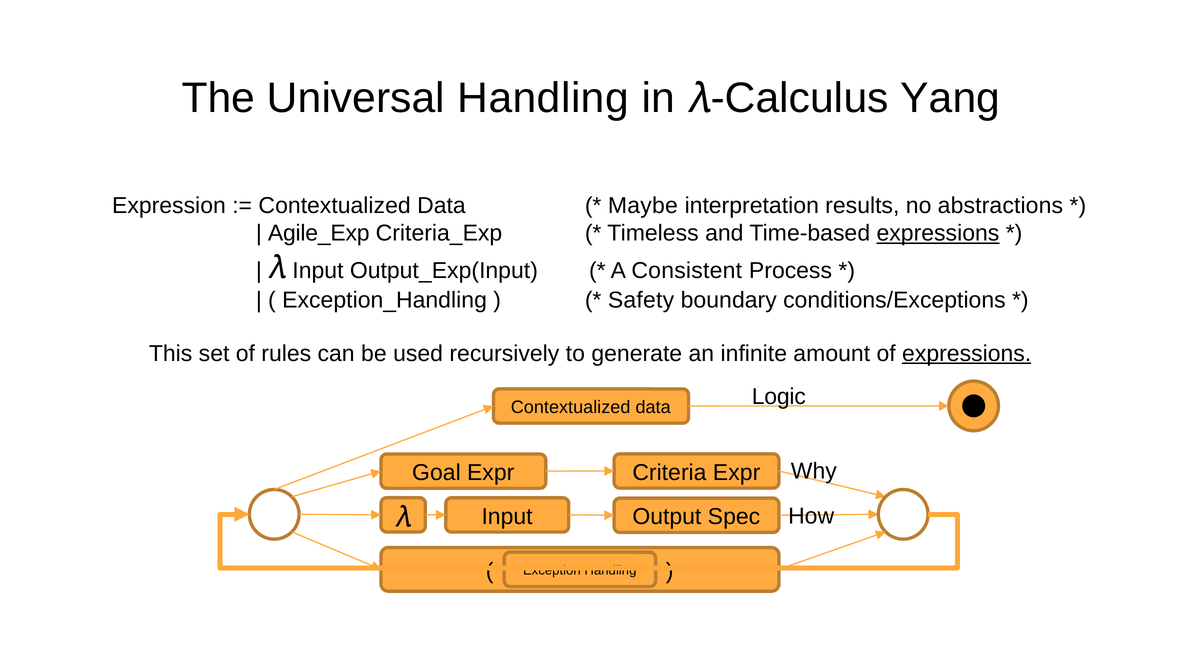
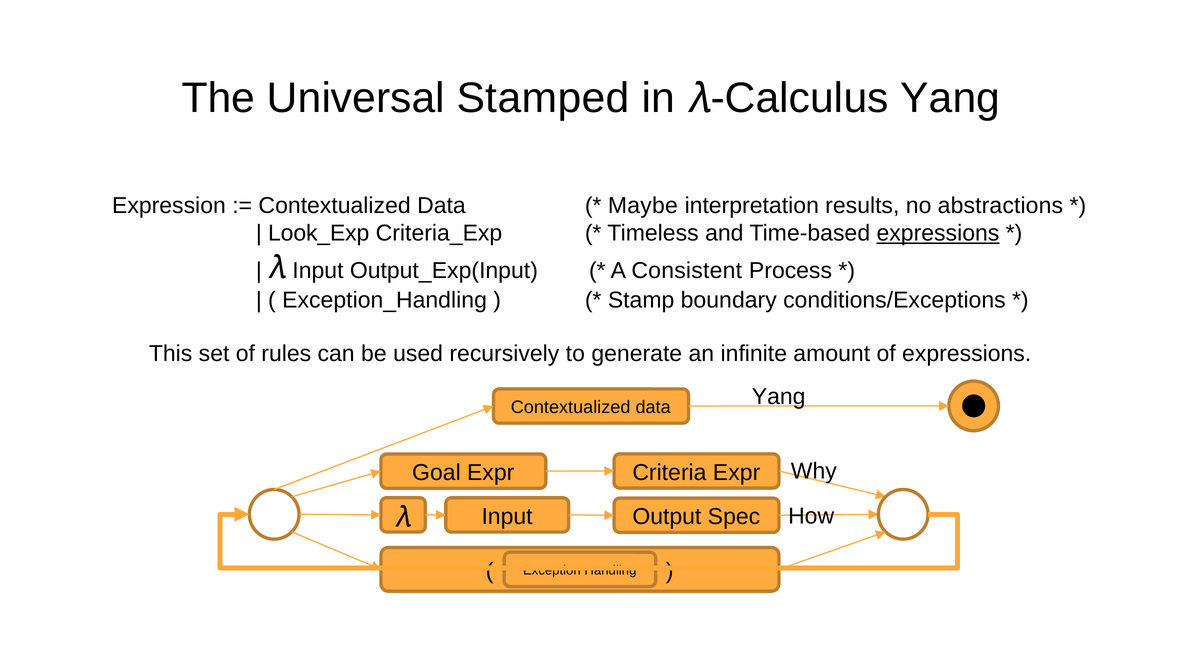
Universal Handling: Handling -> Stamped (543, 98)
Agile_Exp: Agile_Exp -> Look_Exp (319, 233)
Safety: Safety -> Stamp (641, 300)
expressions underline: present -> none (967, 353)
Logic: Logic -> Yang (779, 396)
